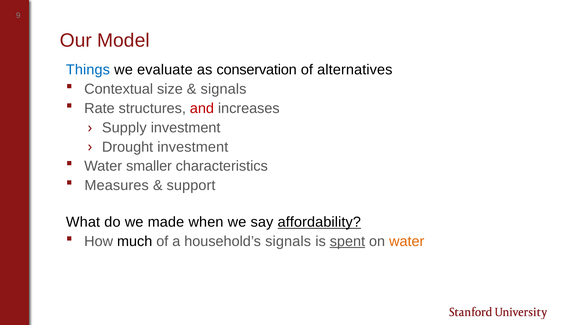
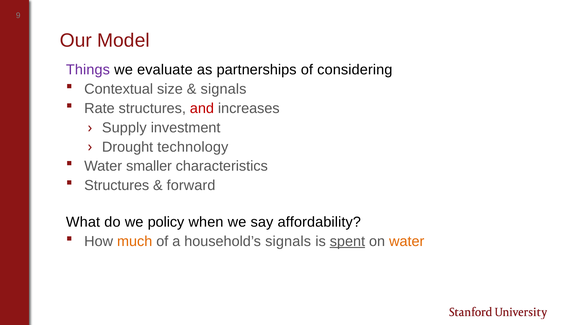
Things colour: blue -> purple (88, 70)
conservation: conservation -> partnerships (257, 70)
alternatives: alternatives -> considering (355, 70)
Drought investment: investment -> technology (193, 147)
Measures: Measures -> Structures (117, 185)
support: support -> forward (191, 185)
made: made -> policy (166, 222)
affordability underline: present -> none (319, 222)
much colour: black -> orange (135, 241)
